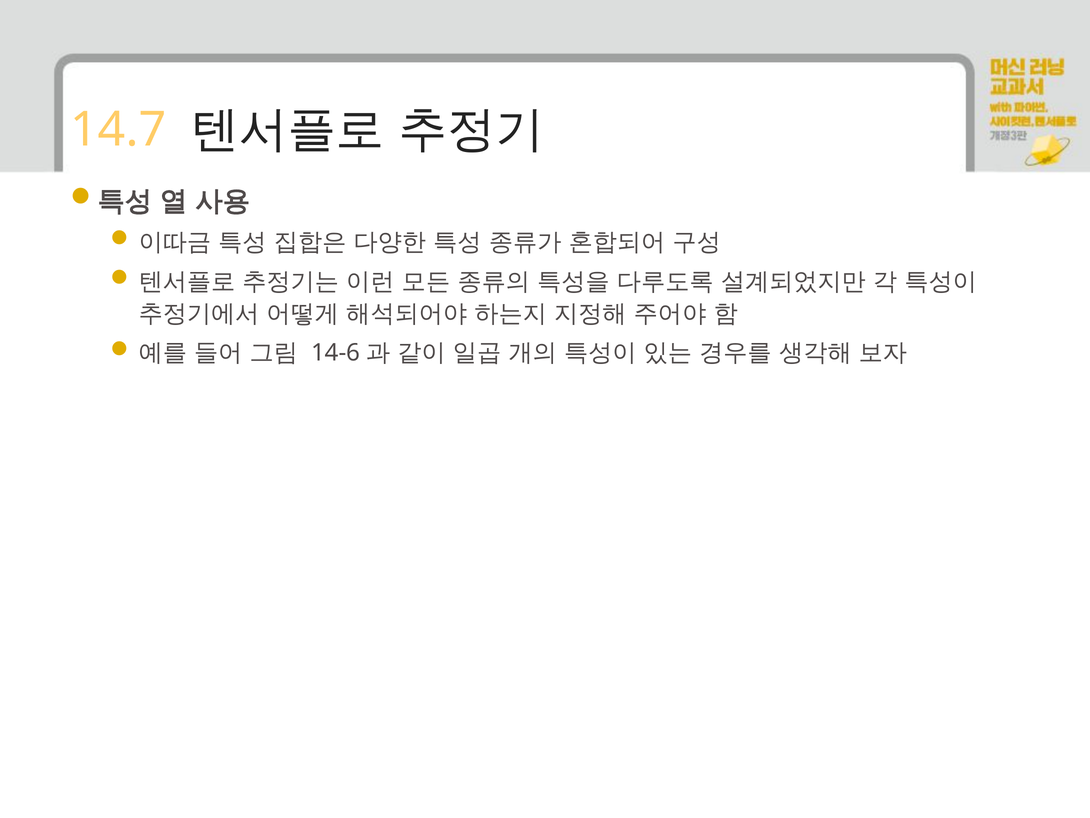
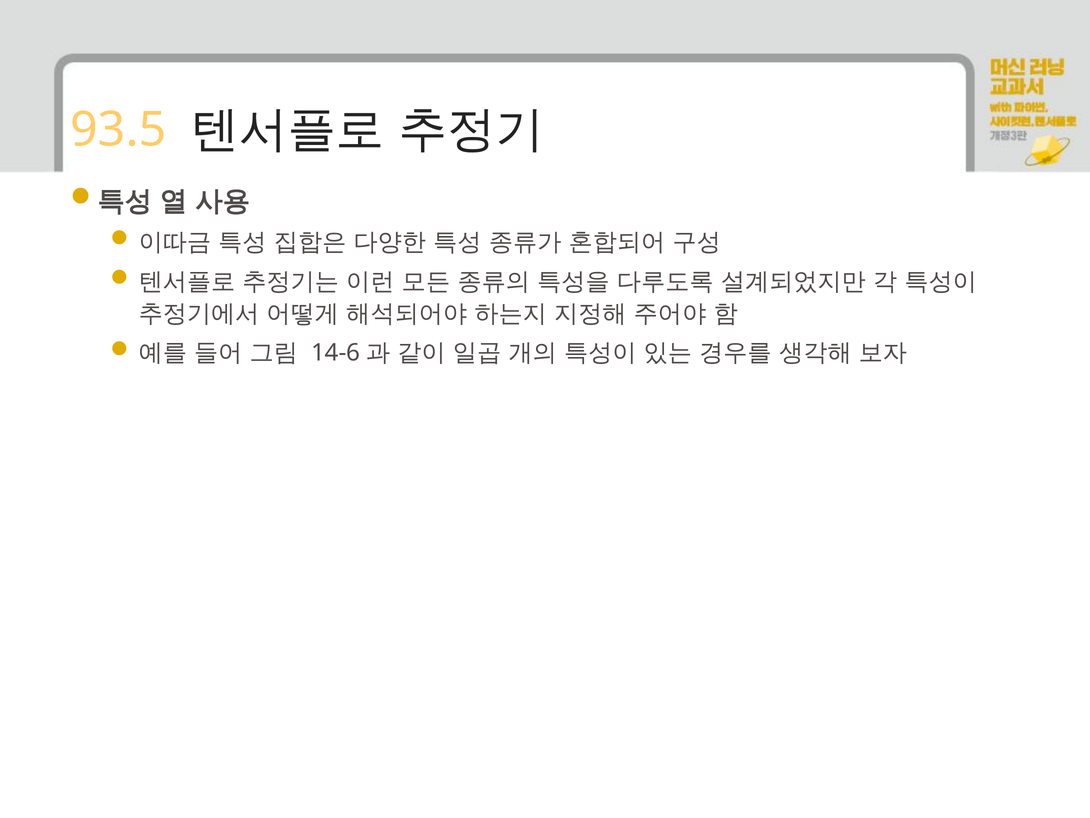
14.7: 14.7 -> 93.5 (118, 130)
